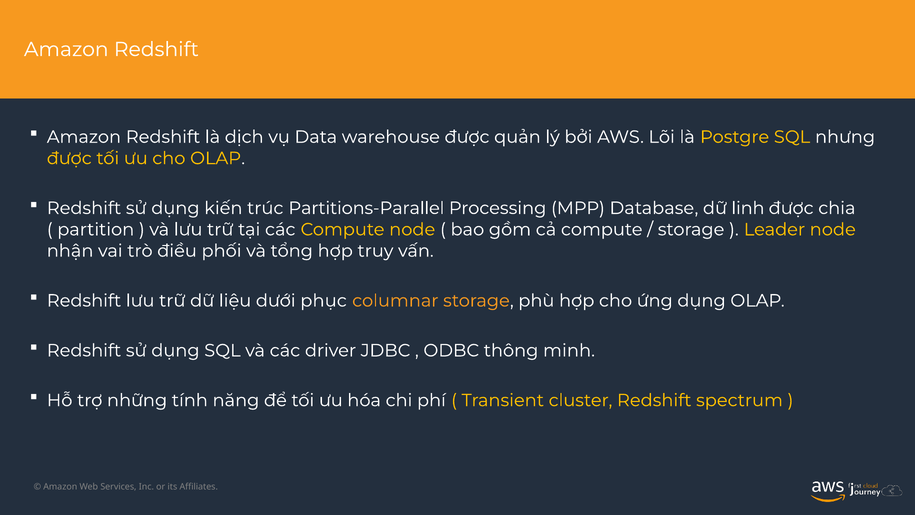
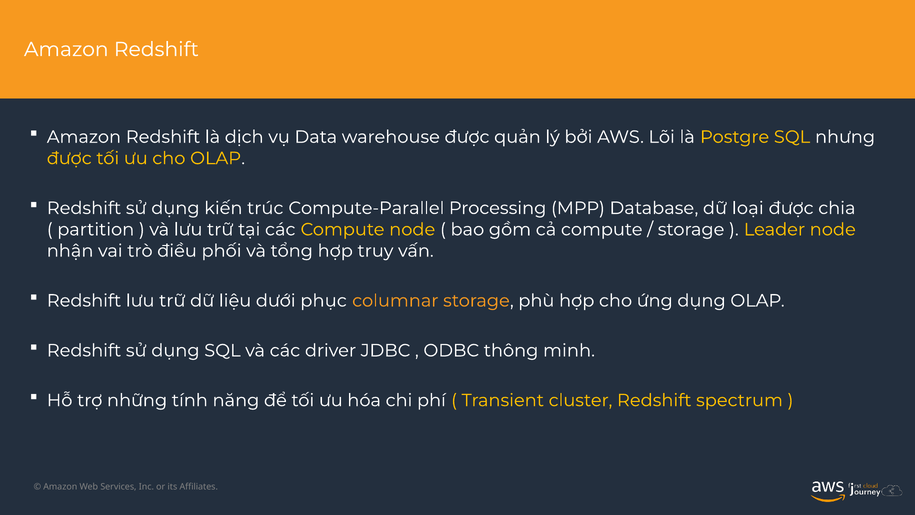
Partitions-Parallel: Partitions-Parallel -> Compute-Parallel (366, 208)
linh: linh -> loại (748, 208)
